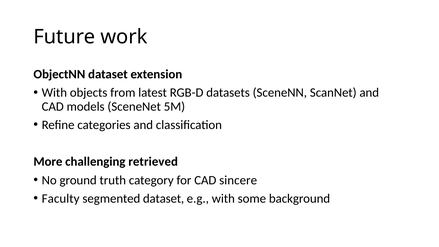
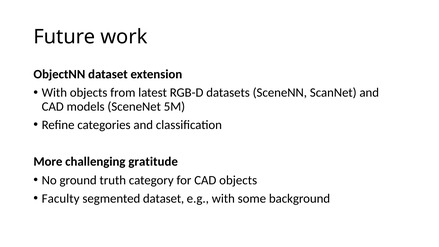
retrieved: retrieved -> gratitude (153, 162)
CAD sincere: sincere -> objects (238, 180)
